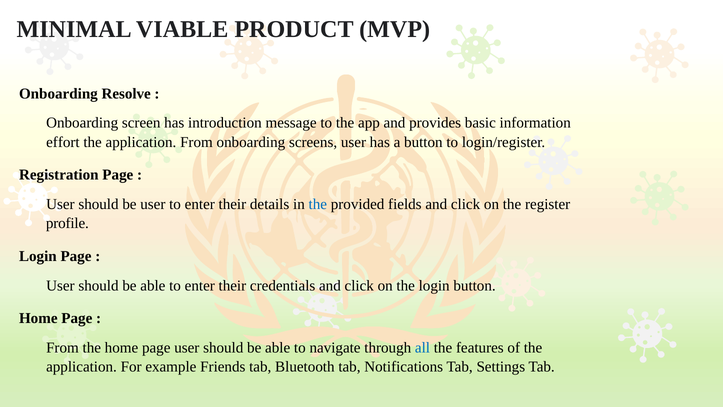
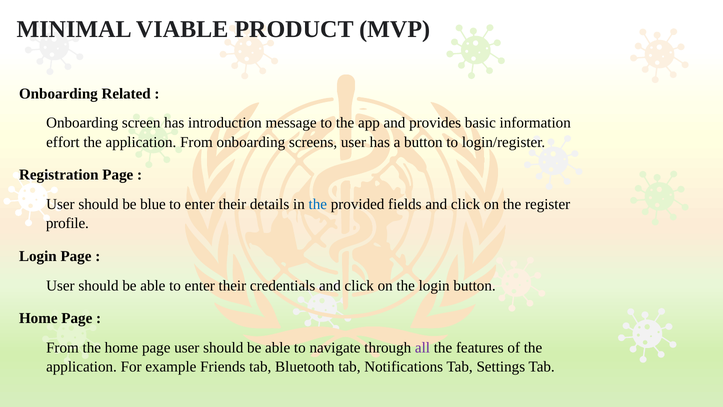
Resolve: Resolve -> Related (126, 93)
be user: user -> blue (153, 204)
all colour: blue -> purple (423, 347)
